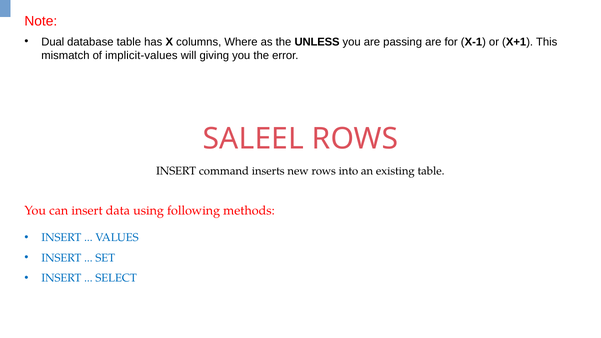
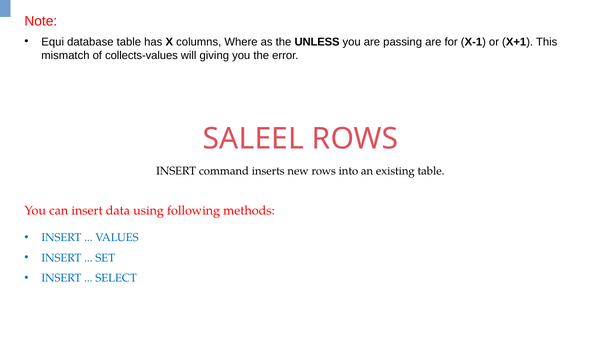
Dual: Dual -> Equi (53, 42)
implicit-values: implicit-values -> collects-values (141, 55)
